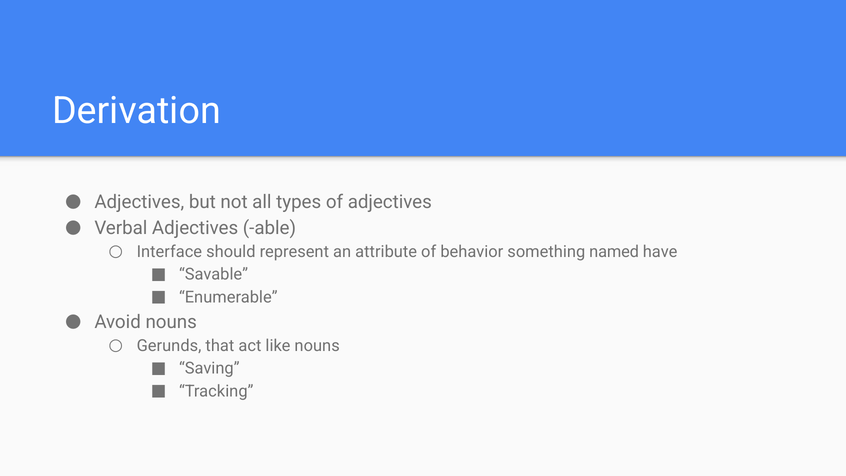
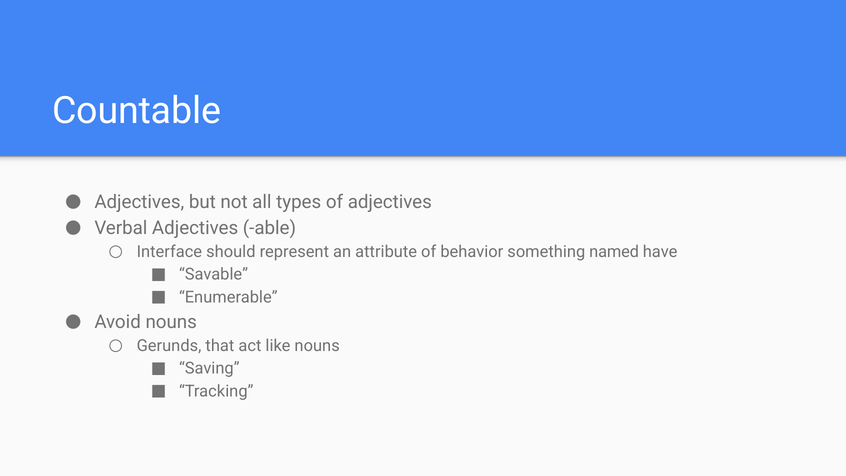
Derivation: Derivation -> Countable (137, 111)
